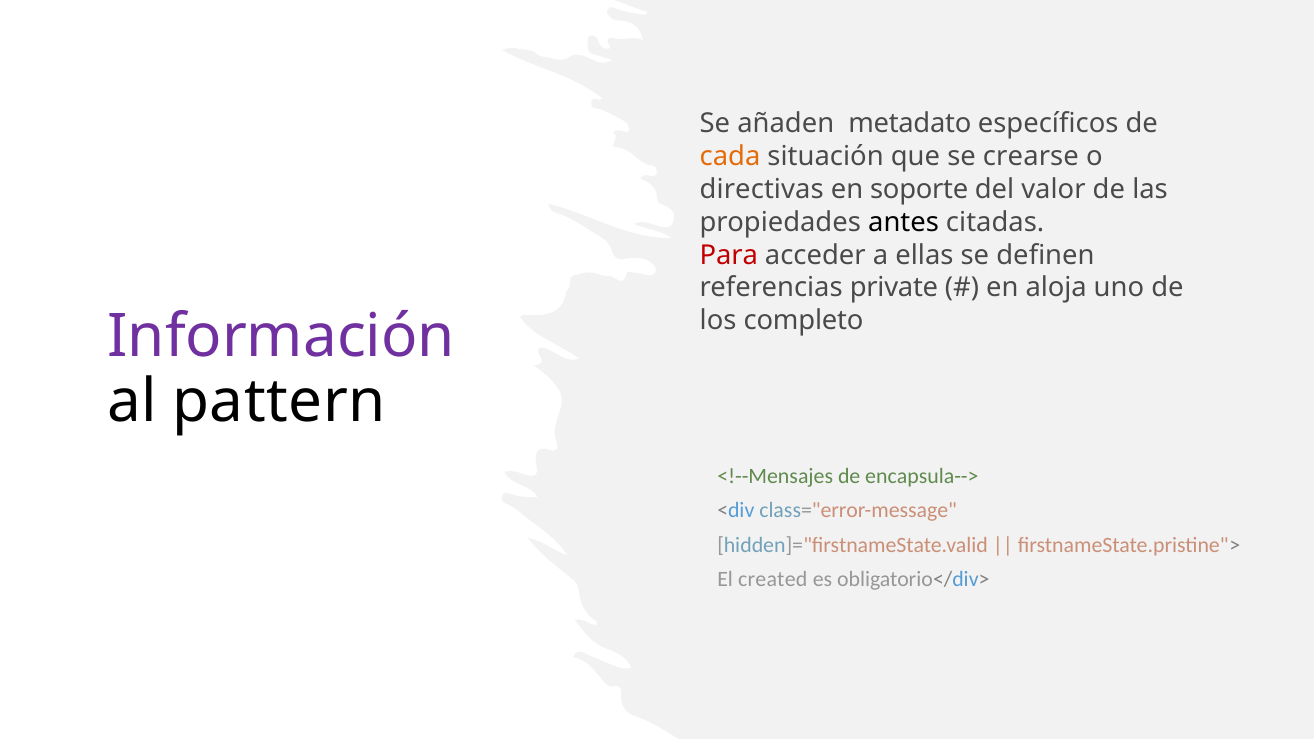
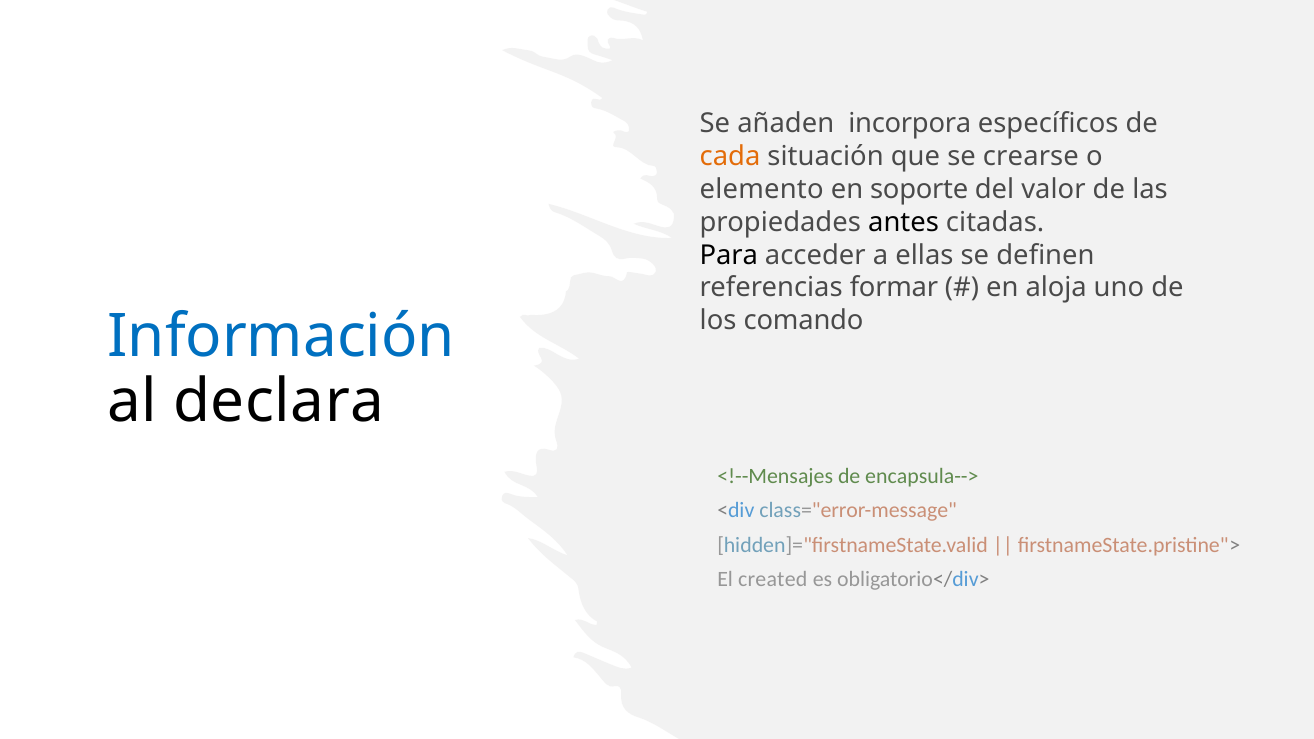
metadato: metadato -> incorpora (910, 123)
directivas: directivas -> elemento (762, 189)
Para colour: red -> black (729, 255)
private: private -> formar (894, 288)
completo: completo -> comando (804, 321)
Información colour: purple -> blue (281, 337)
pattern: pattern -> declara (279, 402)
